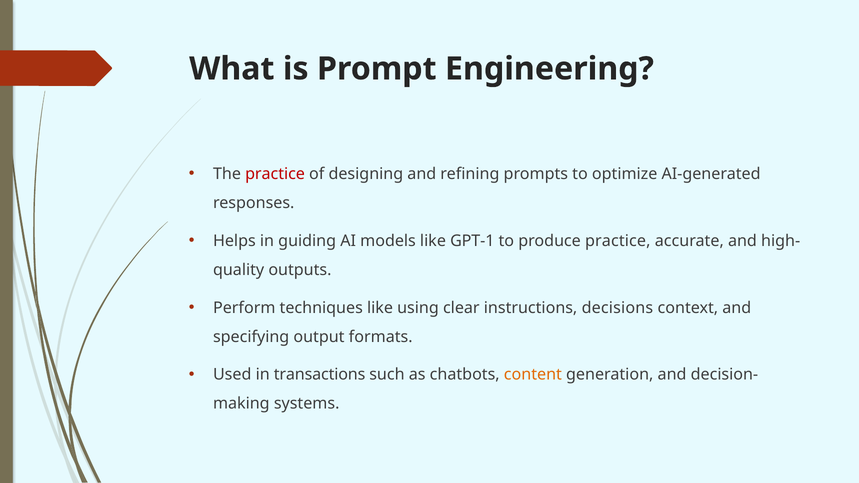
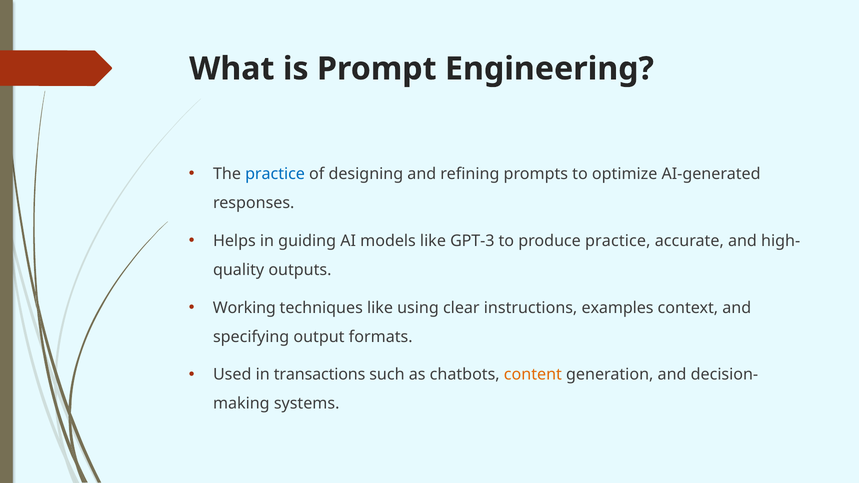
practice colour: red -> blue (275, 174)
GPT-1: GPT-1 -> GPT-3 (472, 241)
Perform: Perform -> Working (244, 308)
decisions: decisions -> examples (618, 308)
